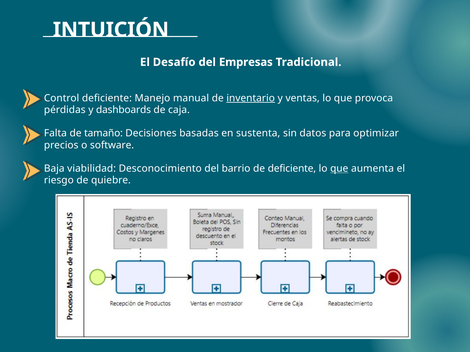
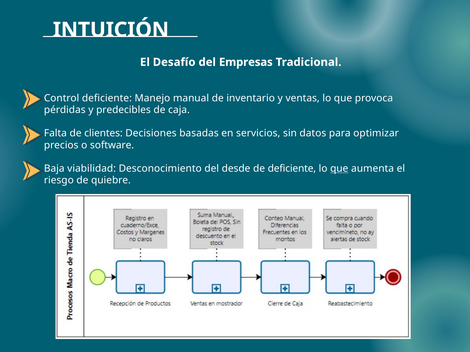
inventario underline: present -> none (251, 98)
dashboards: dashboards -> predecibles (123, 110)
tamaño: tamaño -> clientes (103, 133)
sustenta: sustenta -> servicios (258, 133)
barrio: barrio -> desde (236, 169)
